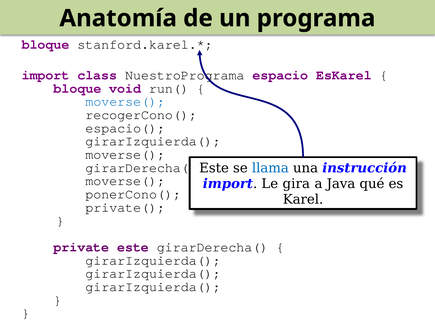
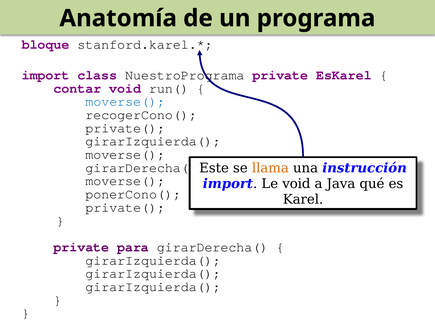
NuestroPrograma espacio: espacio -> private (280, 75)
bloque: bloque -> contar (77, 88)
espacio(: espacio( -> private( (125, 128)
llama colour: blue -> orange (270, 168)
Le gira: gira -> void (296, 184)
private este: este -> para (133, 247)
